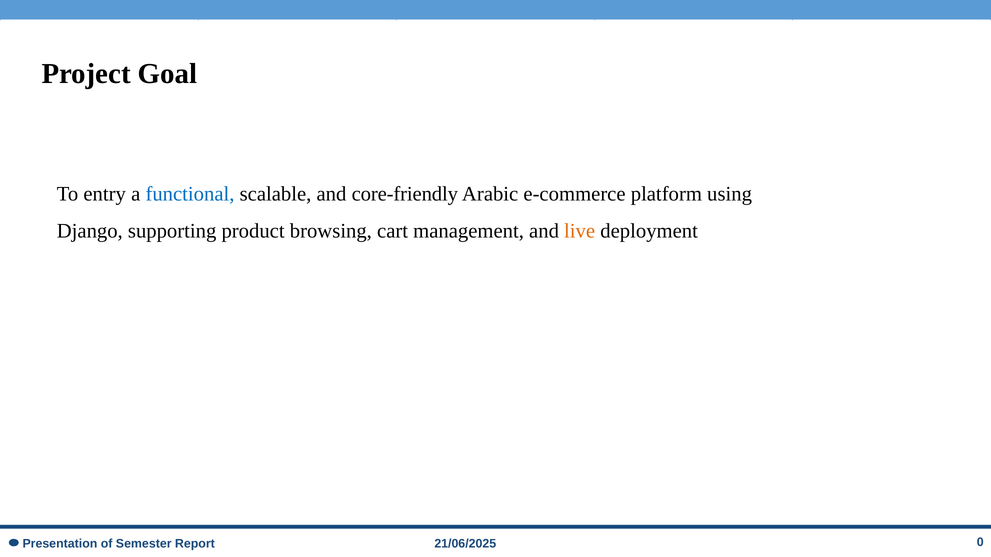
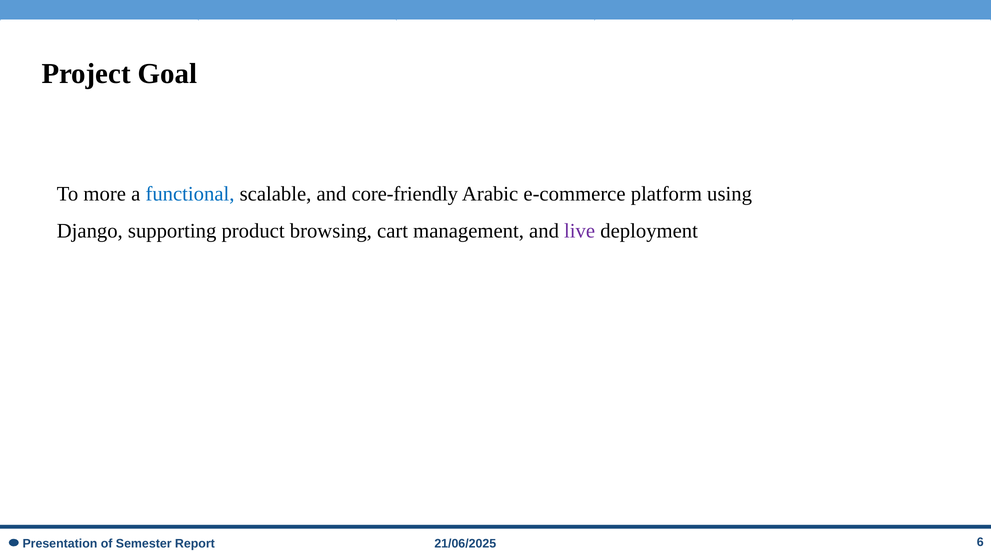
entry: entry -> more (105, 194)
live colour: orange -> purple (580, 231)
0: 0 -> 6 (980, 543)
